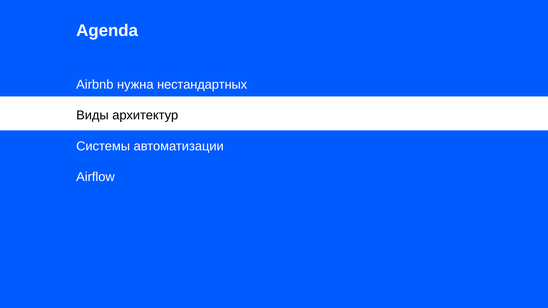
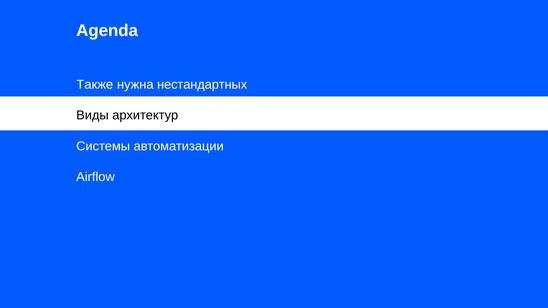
Airbnb: Airbnb -> Также (95, 85)
